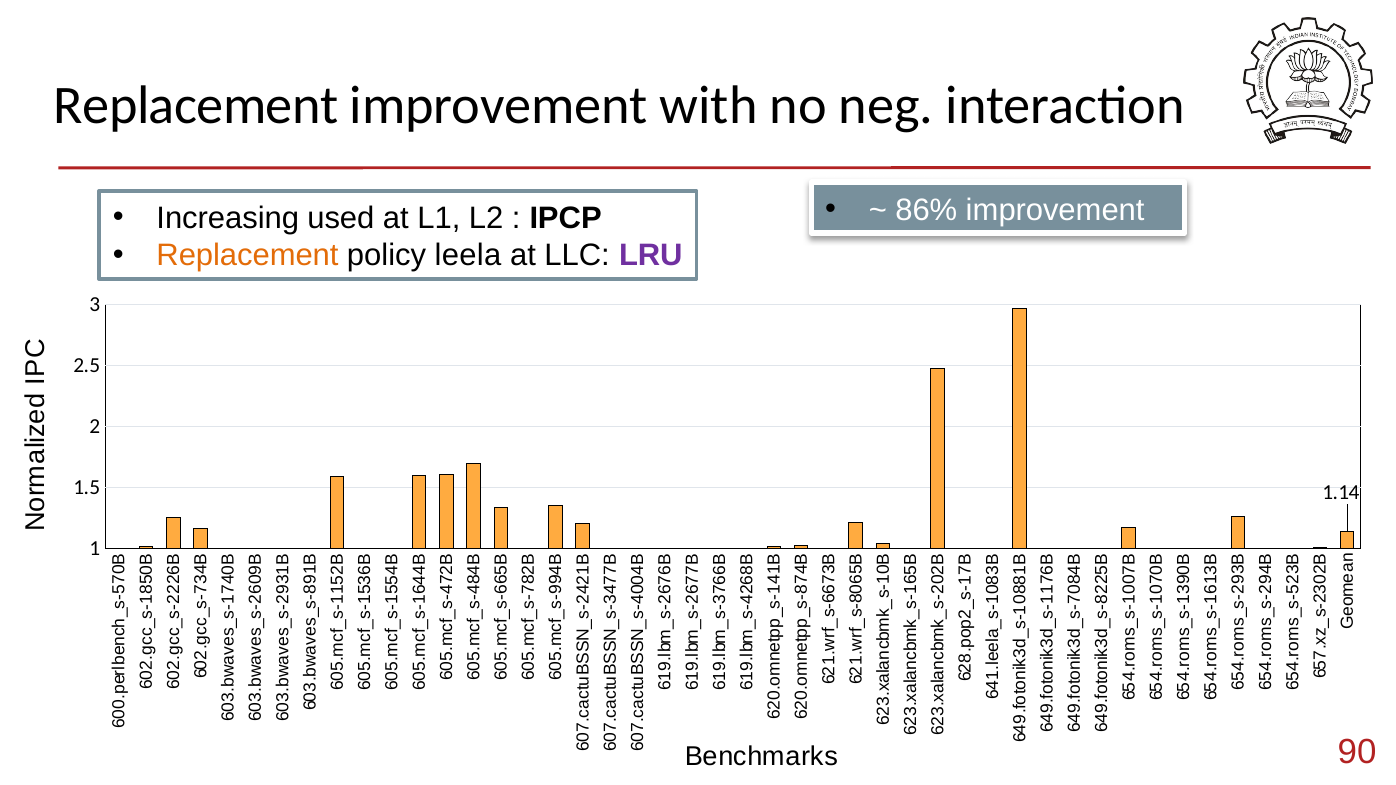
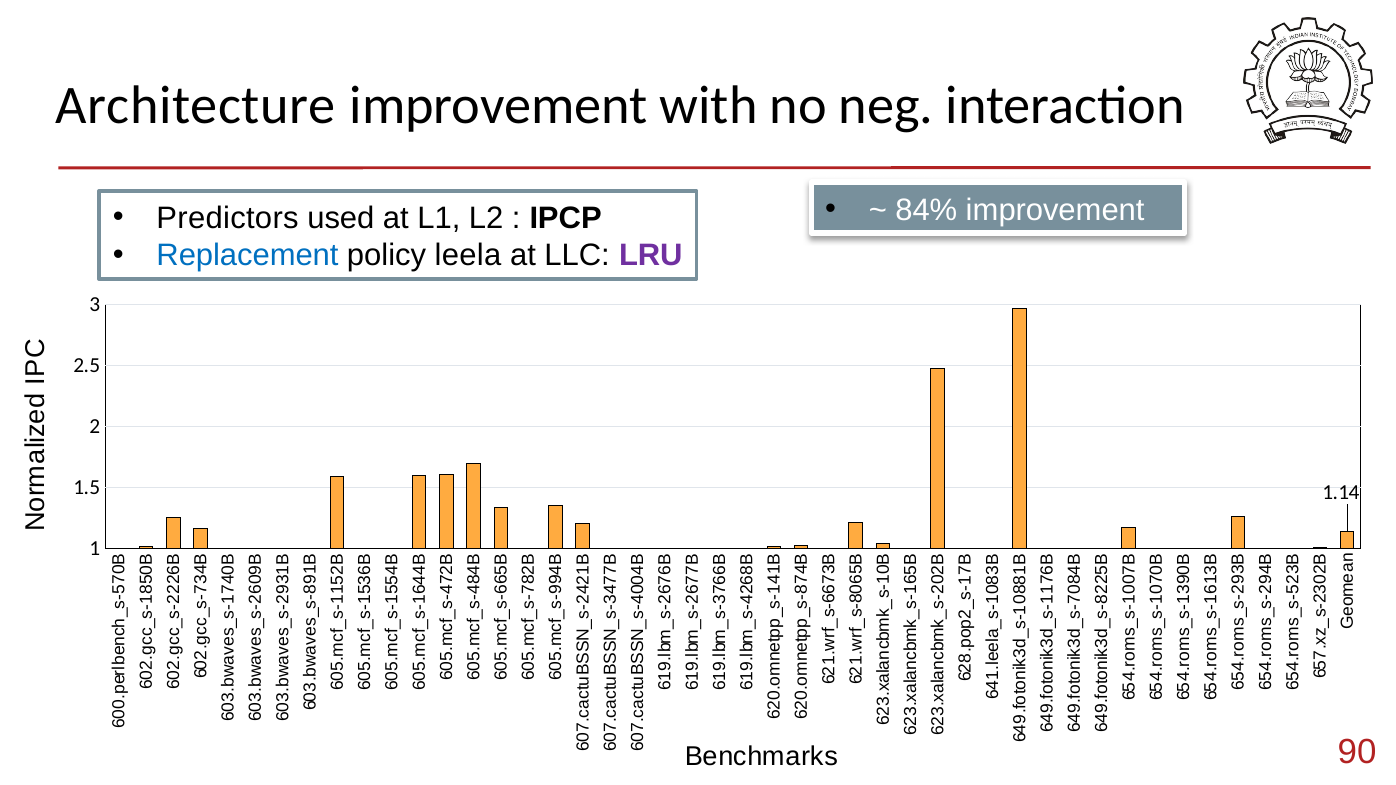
Replacement: Replacement -> Architecture (196, 106)
86%: 86% -> 84% (926, 210)
Increasing: Increasing -> Predictors (228, 219)
Replacement colour: orange -> blue (247, 256)
